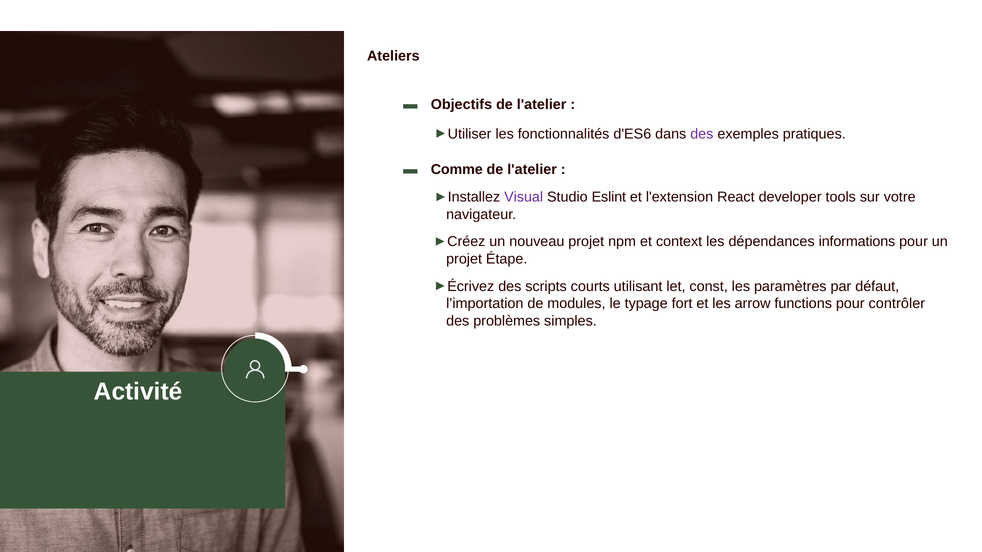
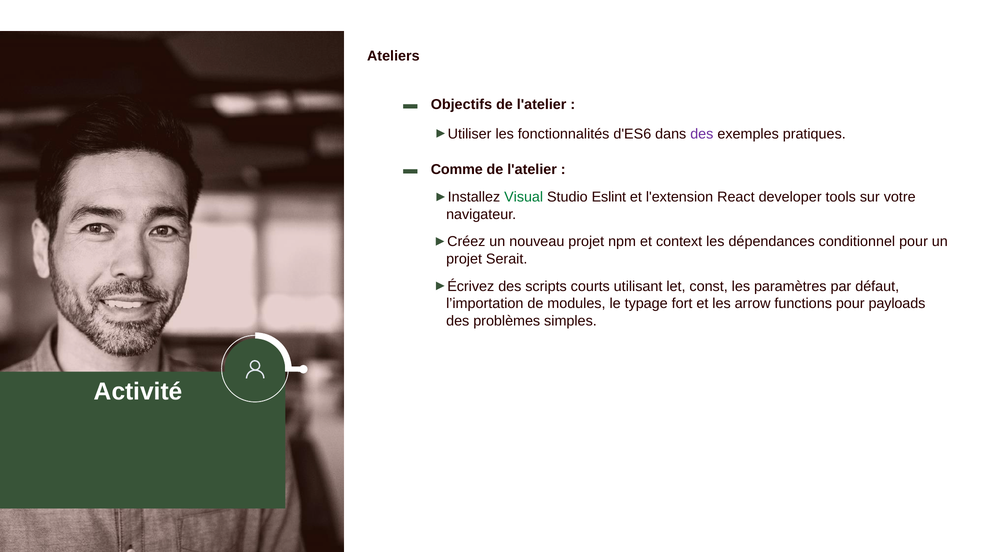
Visual colour: purple -> green (524, 197)
informations: informations -> conditionnel (857, 242)
Étape: Étape -> Serait (507, 259)
contrôler: contrôler -> payloads (897, 304)
